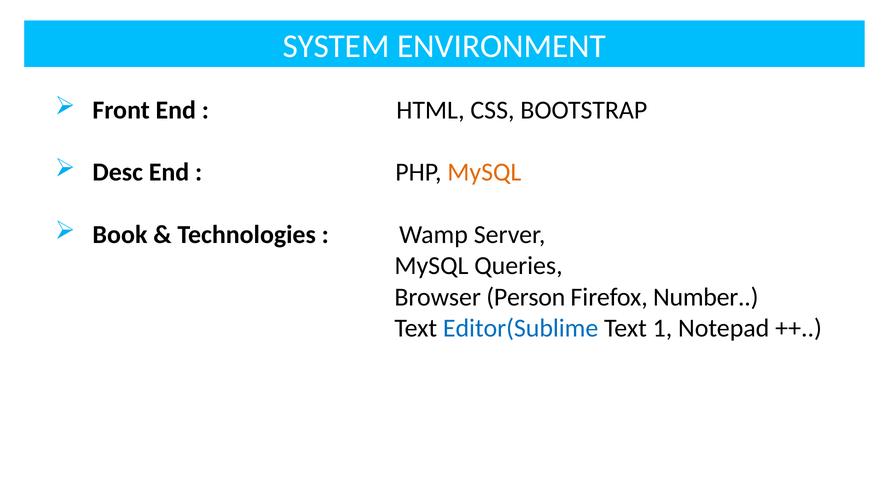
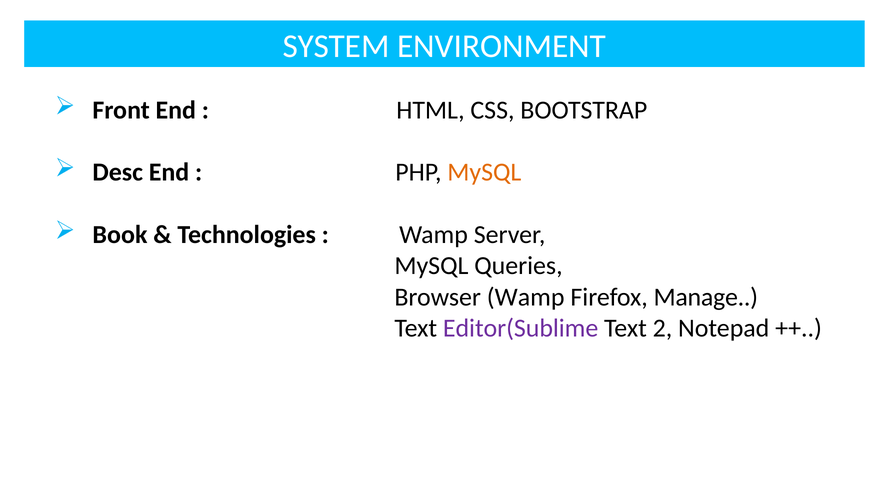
Browser Person: Person -> Wamp (526, 297)
Number: Number -> Manage (706, 297)
Editor(Sublime colour: blue -> purple (521, 328)
1: 1 -> 2 (662, 328)
